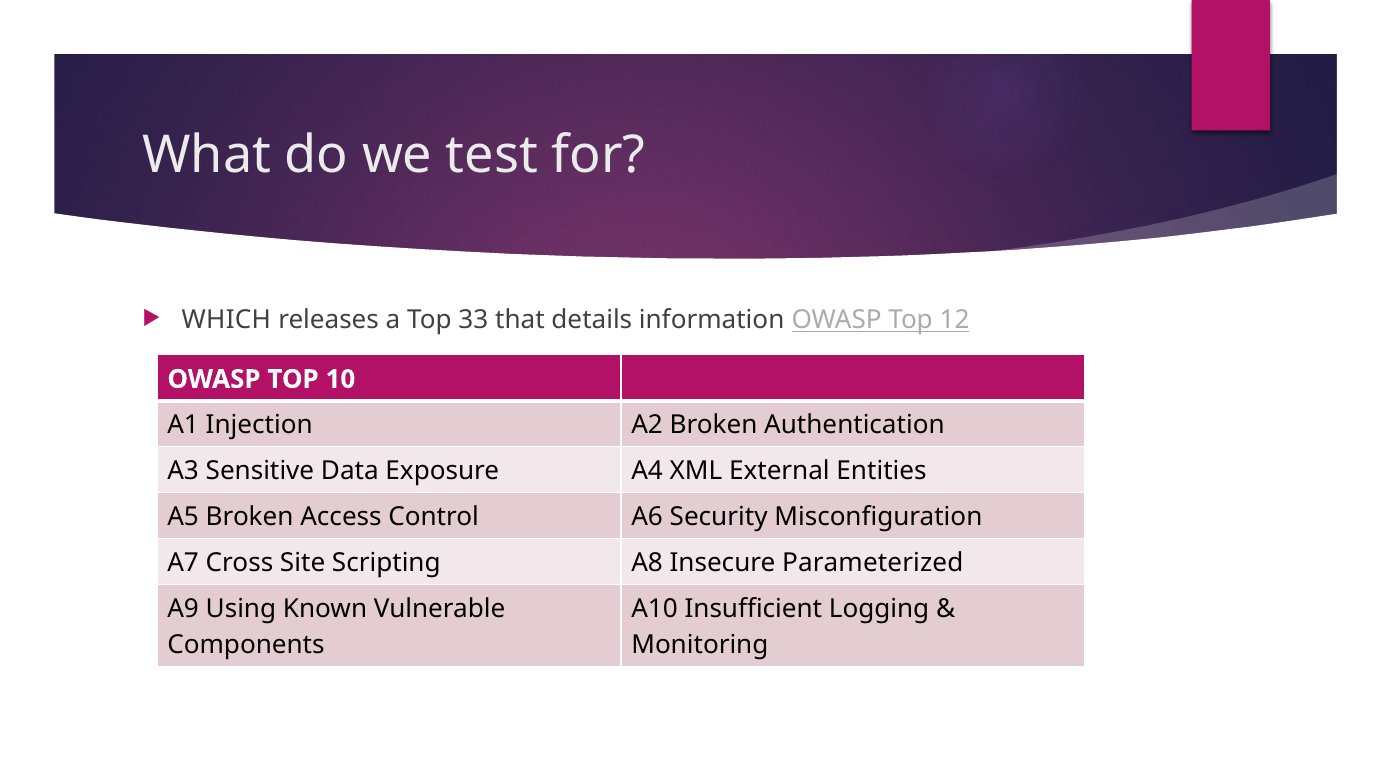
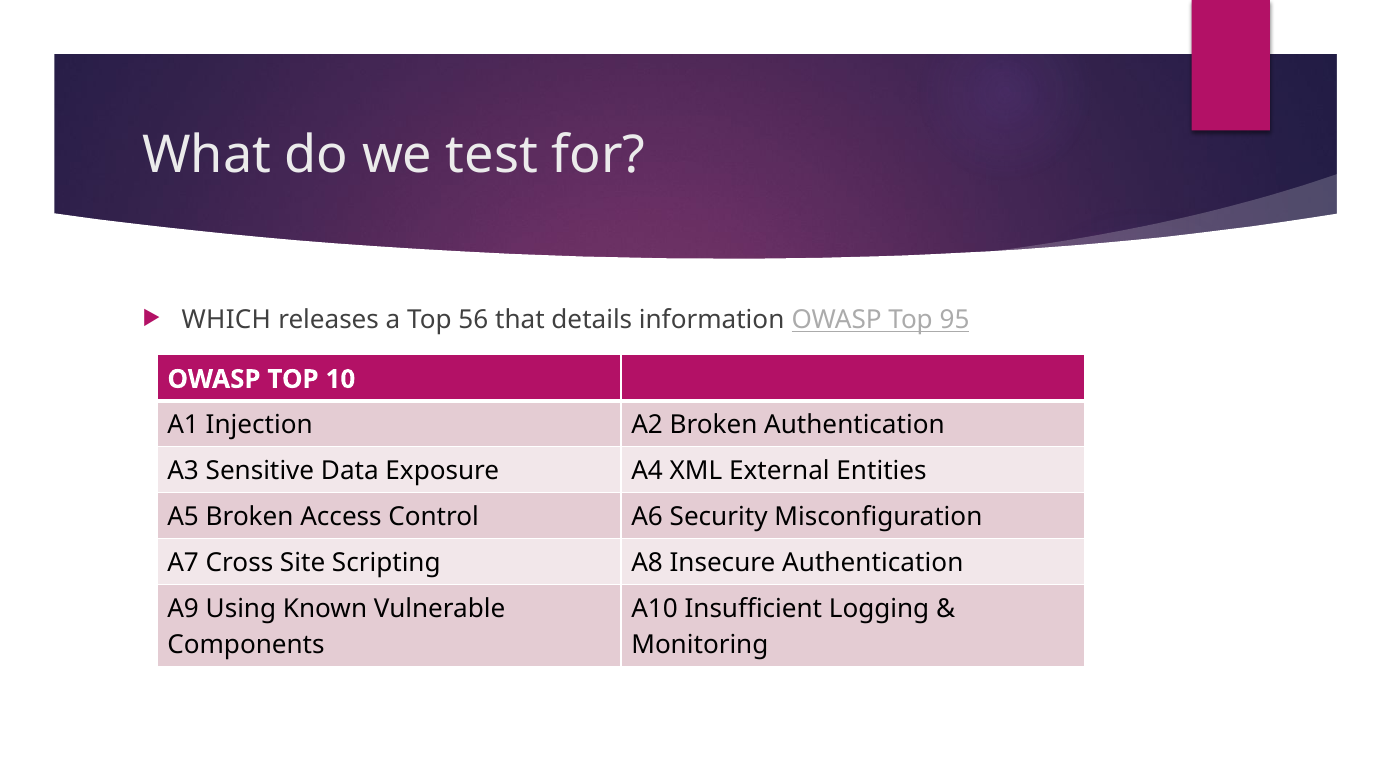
33: 33 -> 56 (473, 320)
12: 12 -> 95 (955, 320)
Insecure Parameterized: Parameterized -> Authentication (873, 563)
